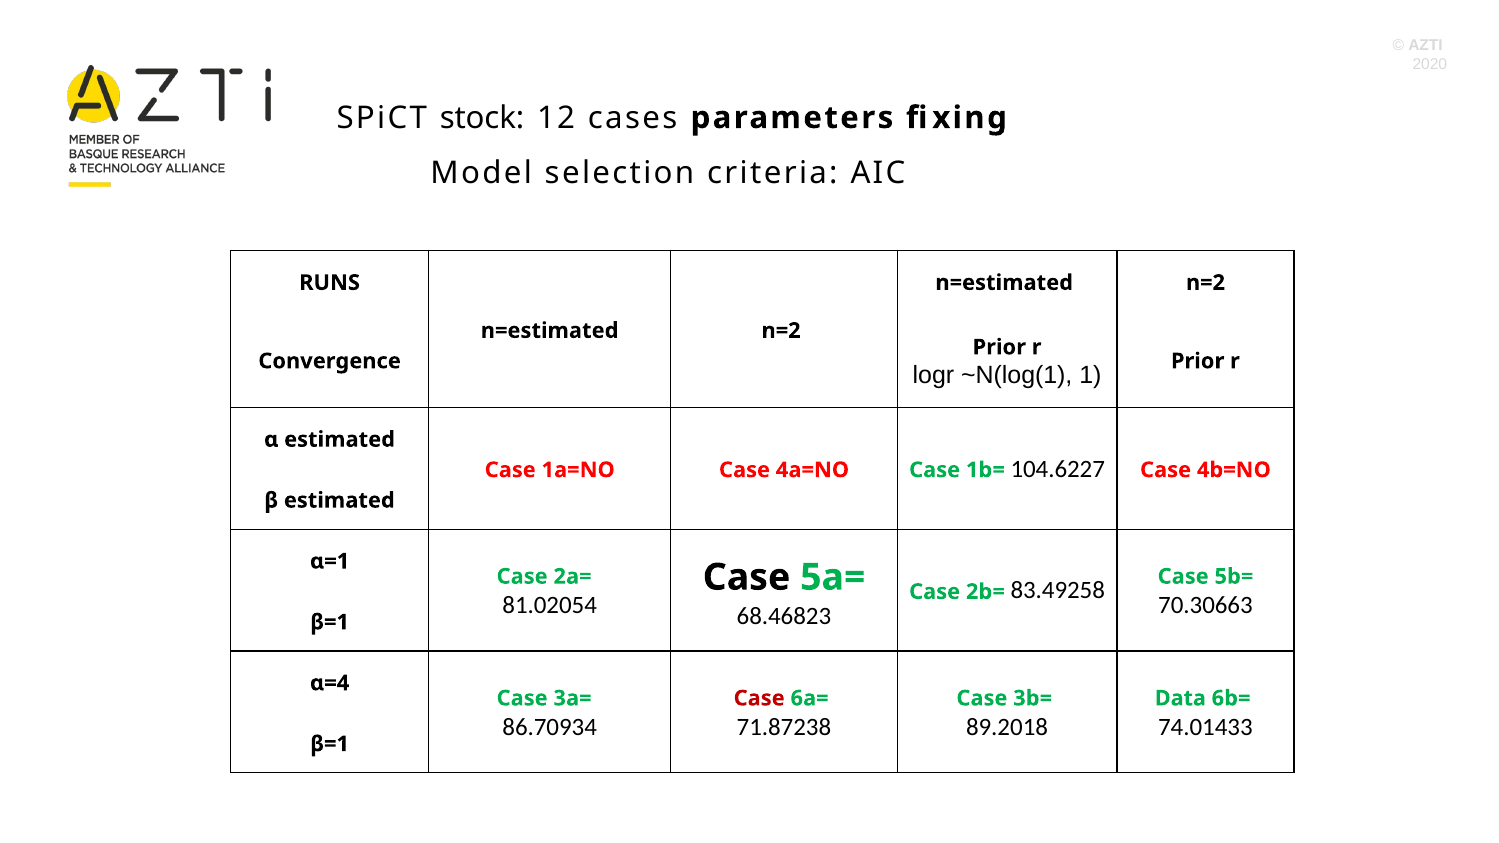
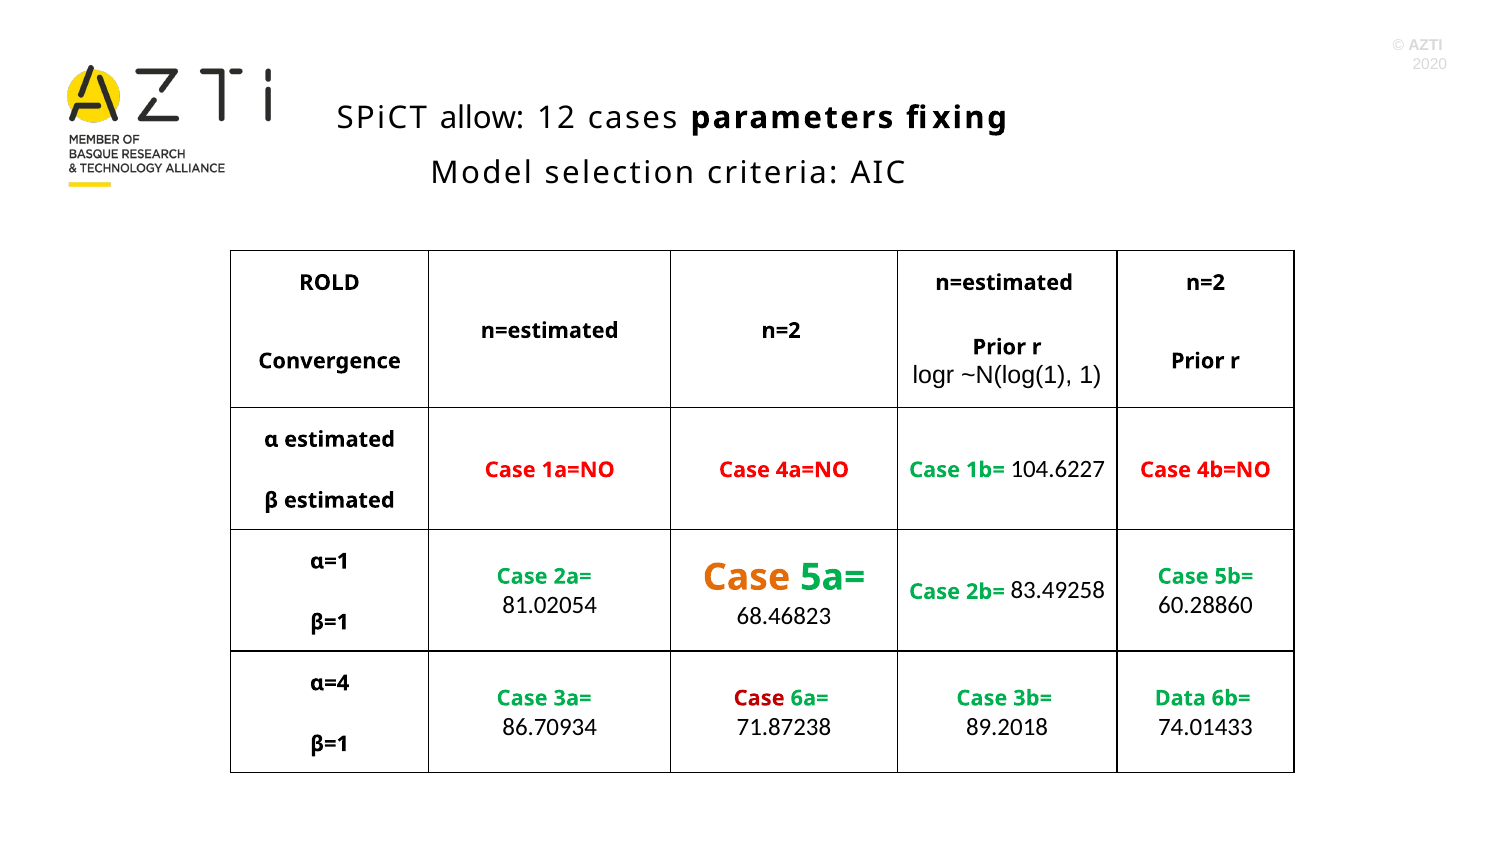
stock: stock -> allow (482, 118)
RUNS: RUNS -> ROLD (329, 283)
Case colour: black -> orange (746, 577)
70.30663: 70.30663 -> 60.28860 (1205, 606)
